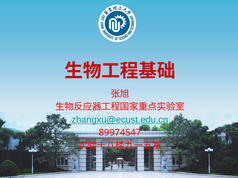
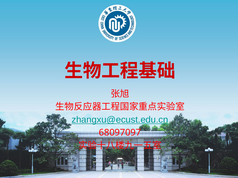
89974547: 89974547 -> 68097097 (120, 133)
